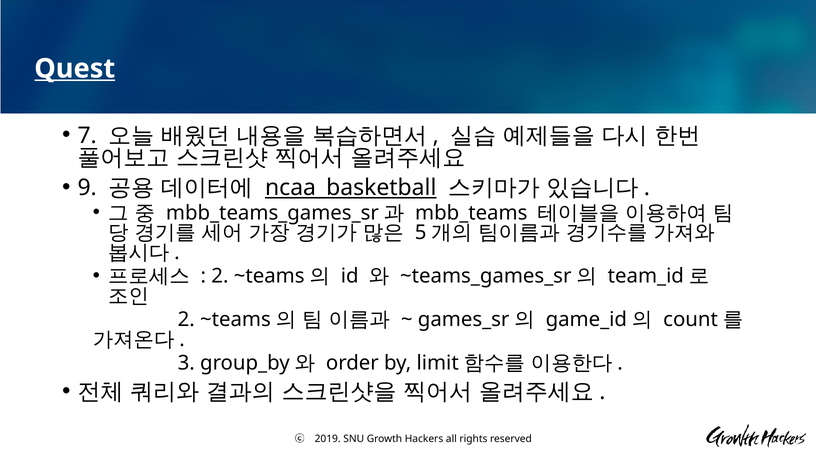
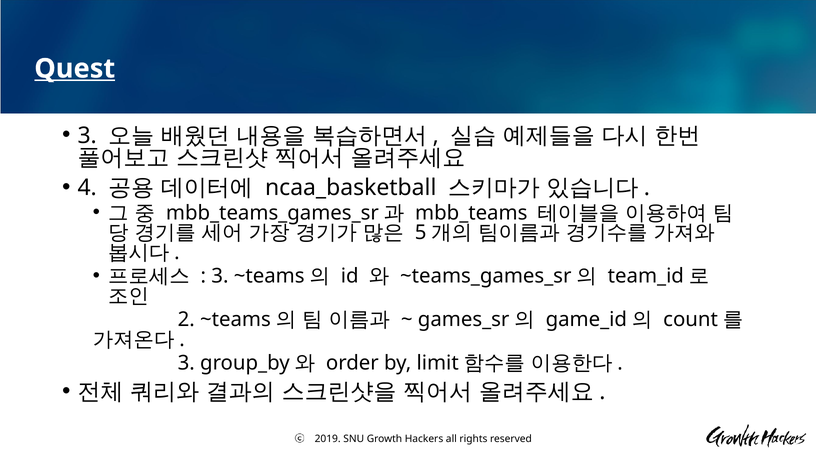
7: 7 -> 3 (87, 136)
9: 9 -> 4 (87, 188)
ncaa_basketball underline: present -> none (351, 188)
2: 2 -> 3 (220, 276)
